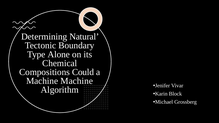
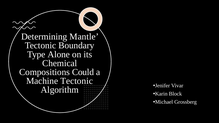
Natural: Natural -> Mantle (84, 37)
Machine Machine: Machine -> Tectonic (77, 81)
